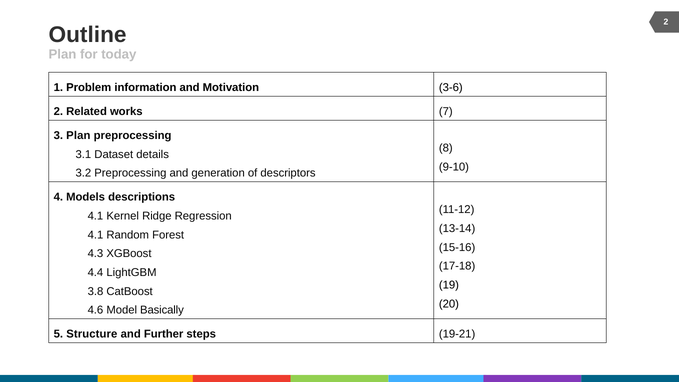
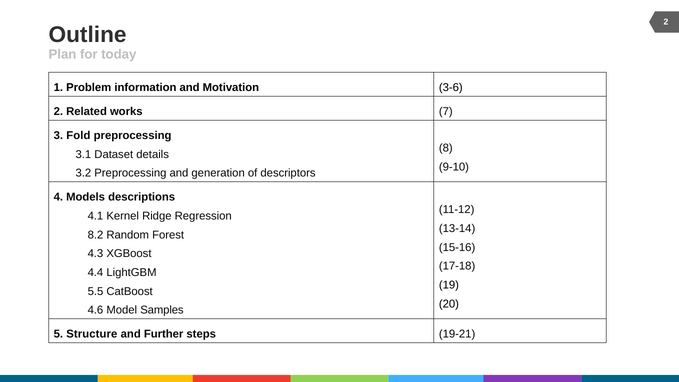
3 Plan: Plan -> Fold (78, 135)
4.1: 4.1 -> 8.2 (95, 235)
3.8: 3.8 -> 5.5 (95, 291)
Basically: Basically -> Samples (162, 310)
